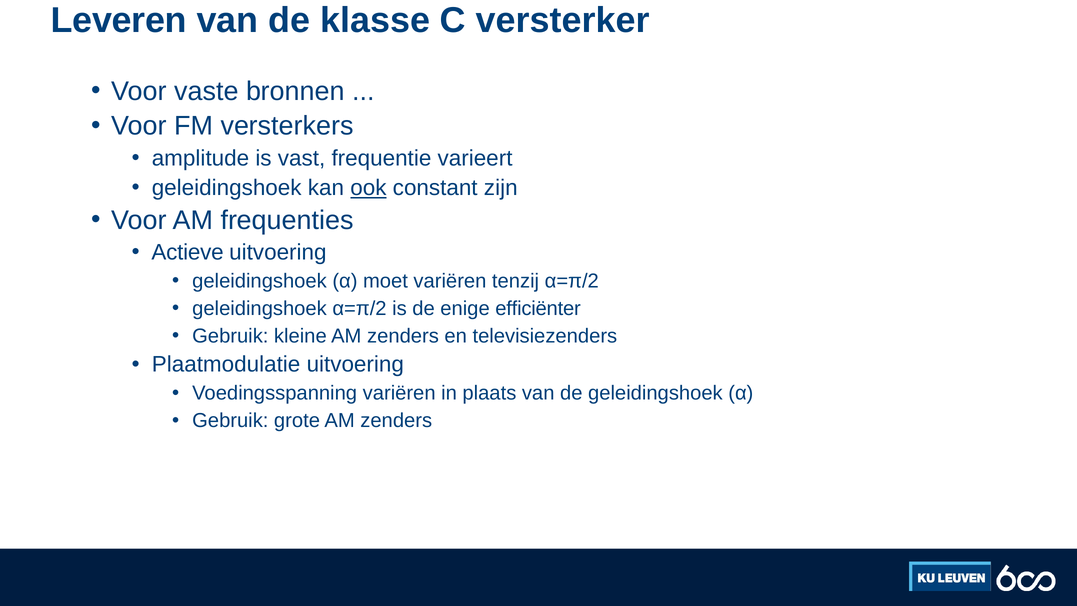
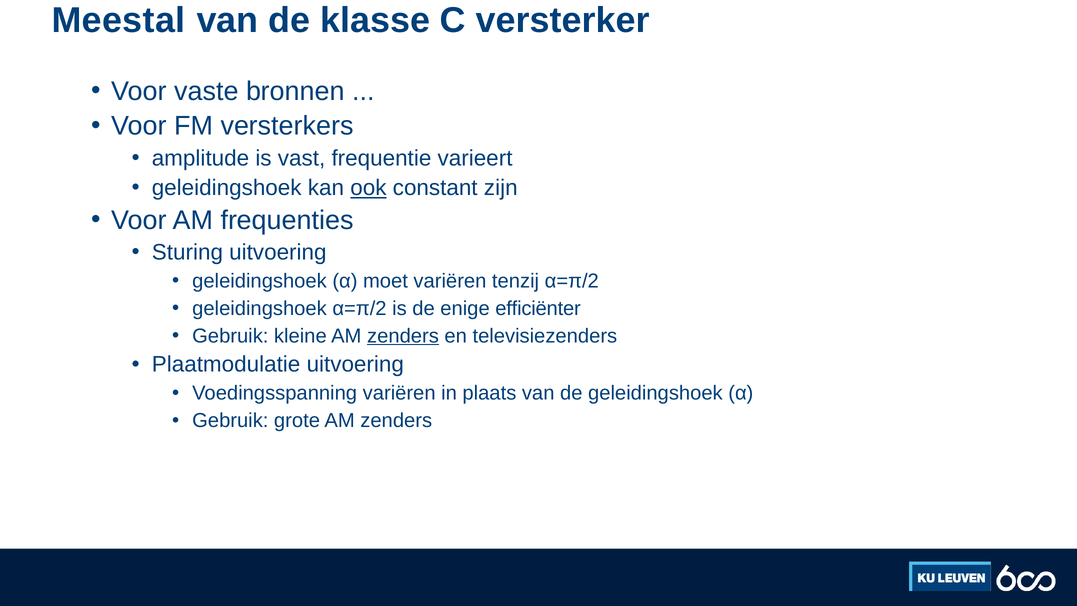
Leveren: Leveren -> Meestal (118, 21)
Actieve: Actieve -> Sturing (187, 252)
zenders underline: none -> present (403, 336)
